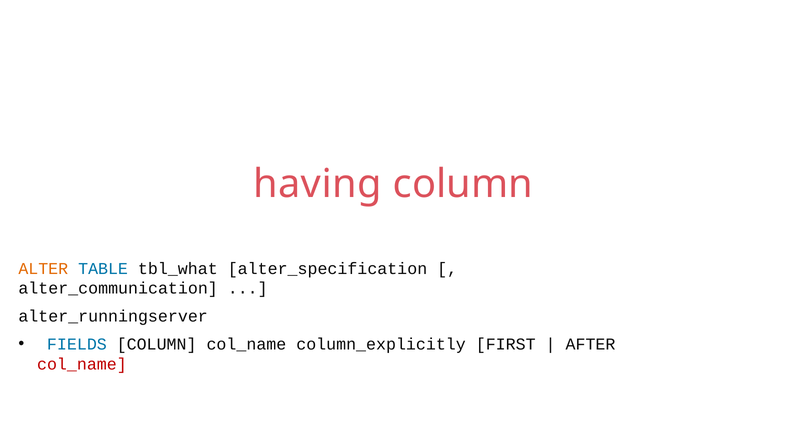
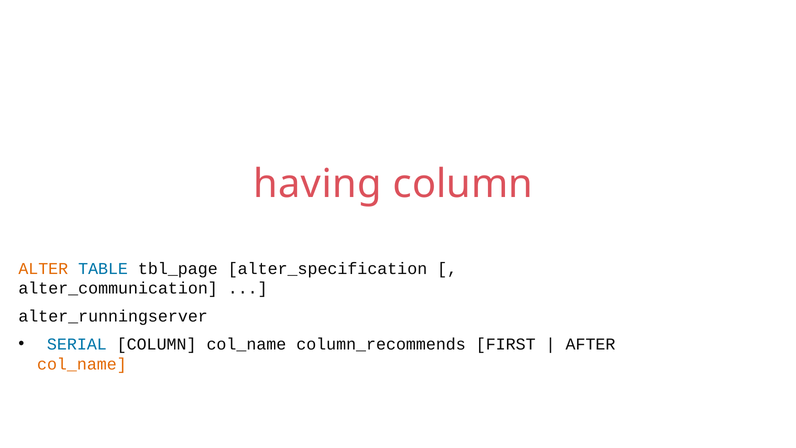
tbl_what: tbl_what -> tbl_page (178, 268)
FIELDS: FIELDS -> SERIAL (77, 344)
column_explicitly: column_explicitly -> column_recommends (381, 344)
col_name colour: red -> orange (82, 364)
